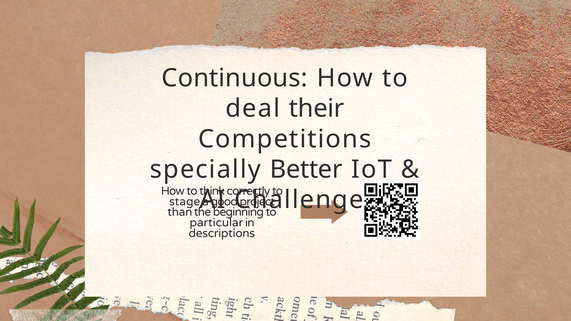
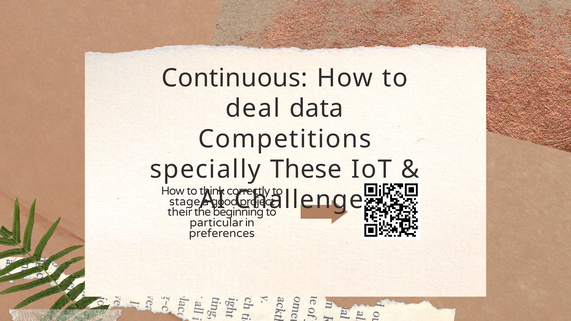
their: their -> data (316, 109)
Better: Better -> These (306, 170)
than: than -> their (180, 212)
descriptions: descriptions -> preferences (222, 233)
